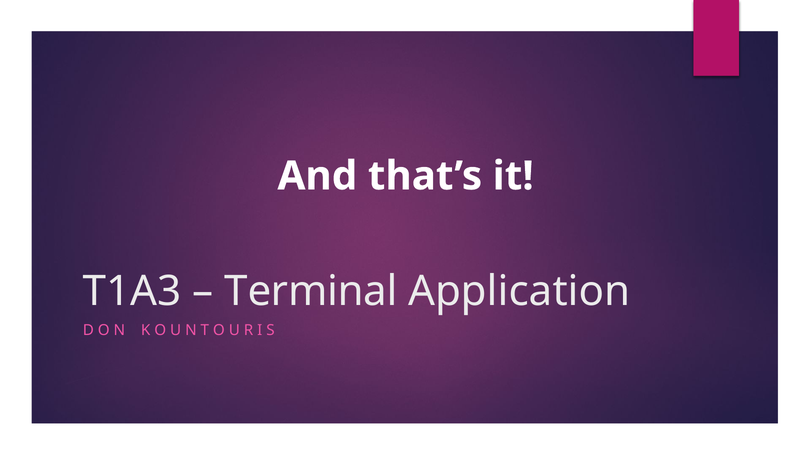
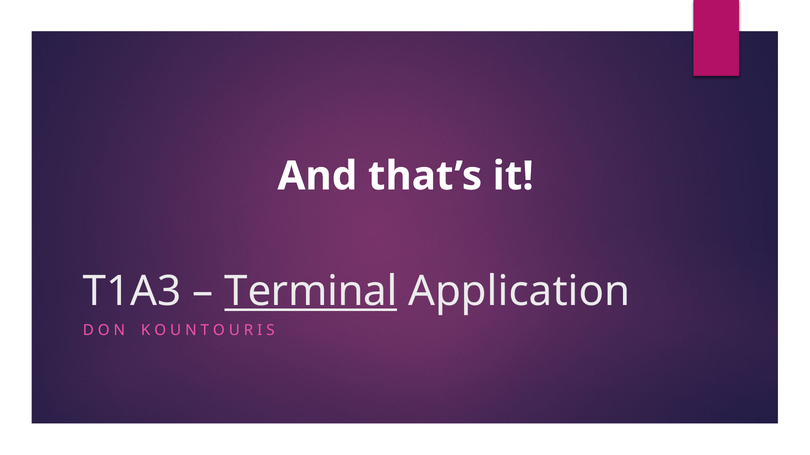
Terminal underline: none -> present (311, 292)
